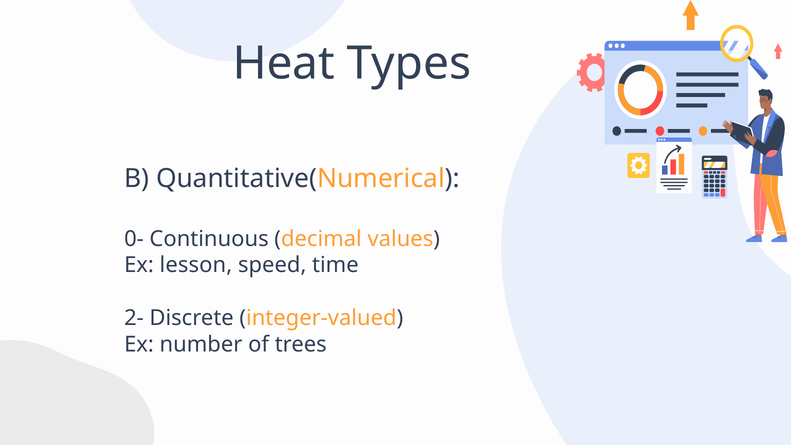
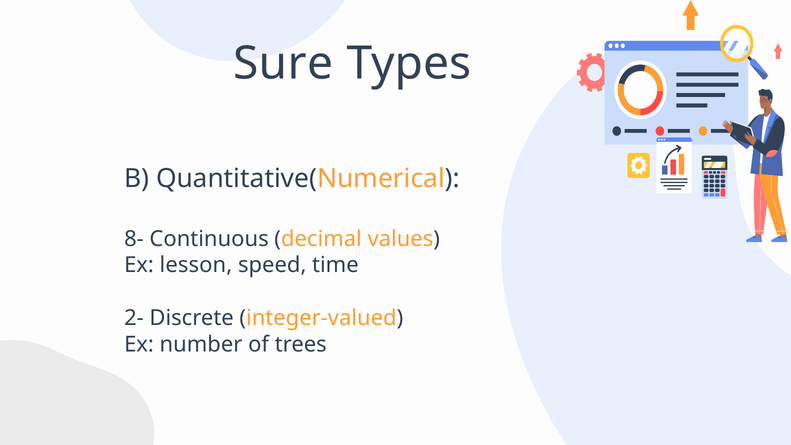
Heat: Heat -> Sure (283, 64)
0-: 0- -> 8- (134, 239)
